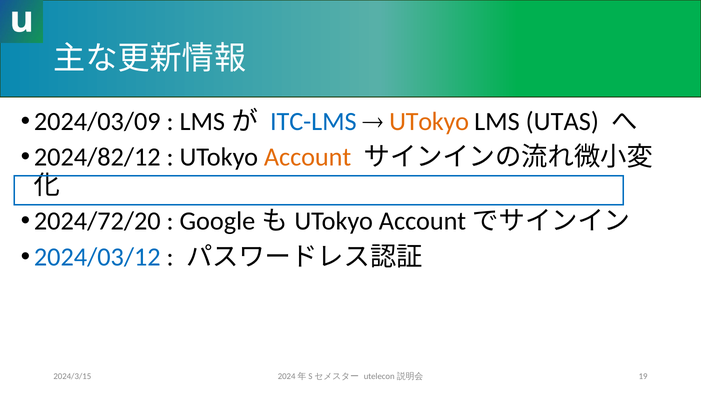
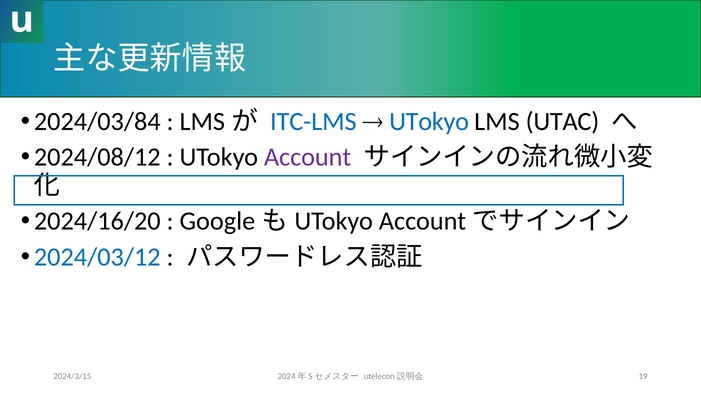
2024/03/09: 2024/03/09 -> 2024/03/84 (97, 122)
UTokyo colour: orange -> blue (429, 122)
UTAS: UTAS -> UTAC (562, 122)
2024/82/12: 2024/82/12 -> 2024/08/12 (97, 157)
Account colour: orange -> purple (308, 157)
2024/72/20: 2024/72/20 -> 2024/16/20 (97, 221)
